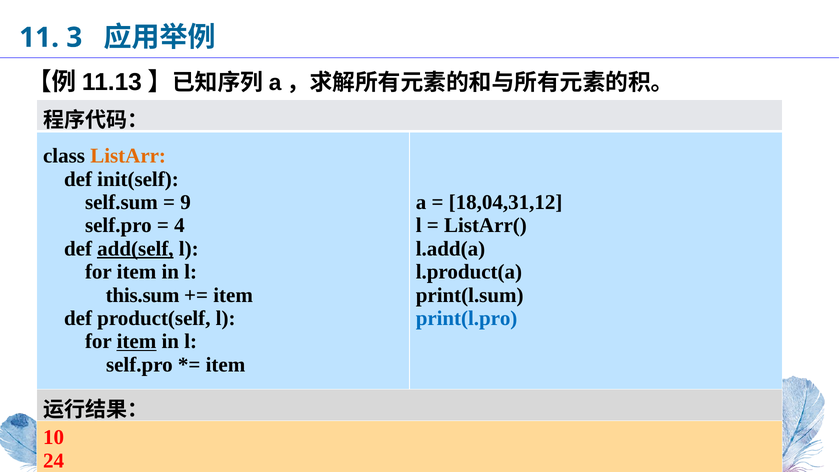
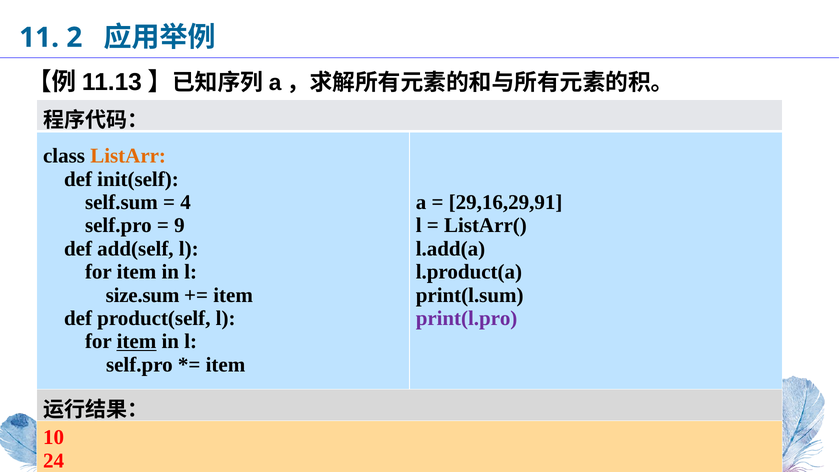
3: 3 -> 2 (74, 38)
9: 9 -> 4 (186, 203)
18,04,31,12: 18,04,31,12 -> 29,16,29,91 (506, 203)
4: 4 -> 9 (179, 226)
add(self underline: present -> none (135, 249)
this.sum: this.sum -> size.sum (143, 295)
print(l.pro colour: blue -> purple (467, 319)
